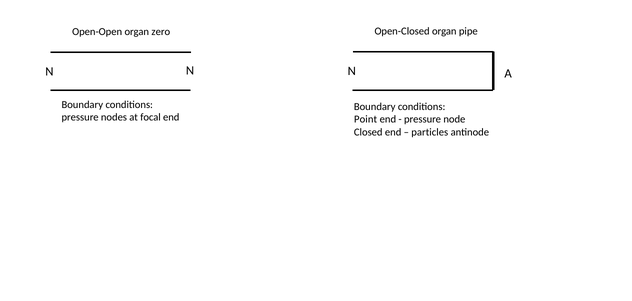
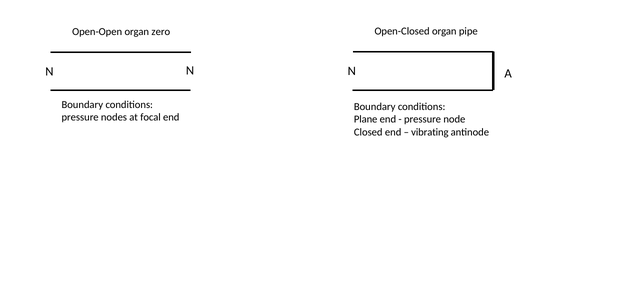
Point: Point -> Plane (366, 119)
particles: particles -> vibrating (430, 132)
